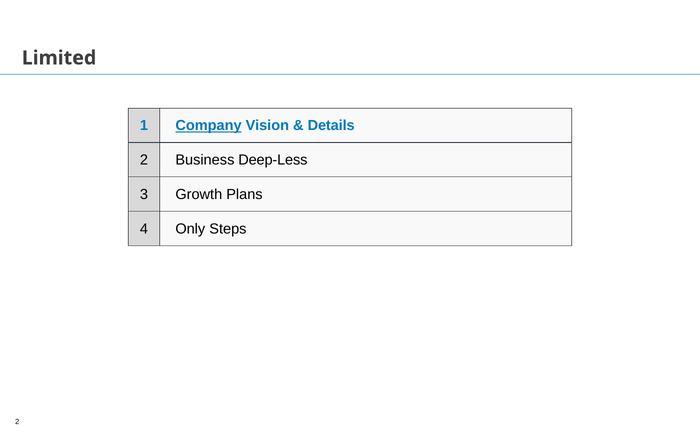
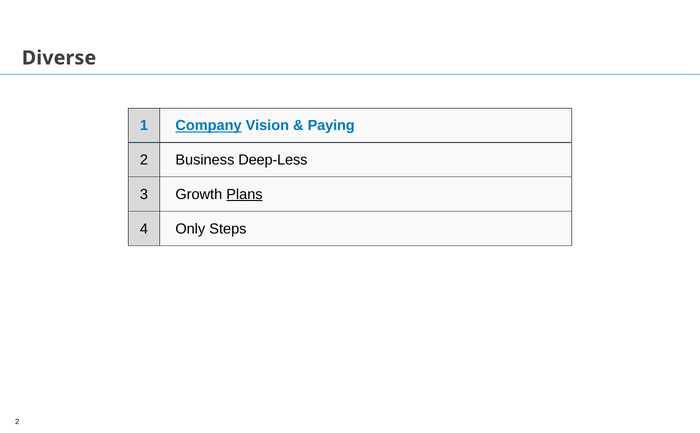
Limited: Limited -> Diverse (59, 58)
Details: Details -> Paying (331, 125)
Plans underline: none -> present (244, 194)
